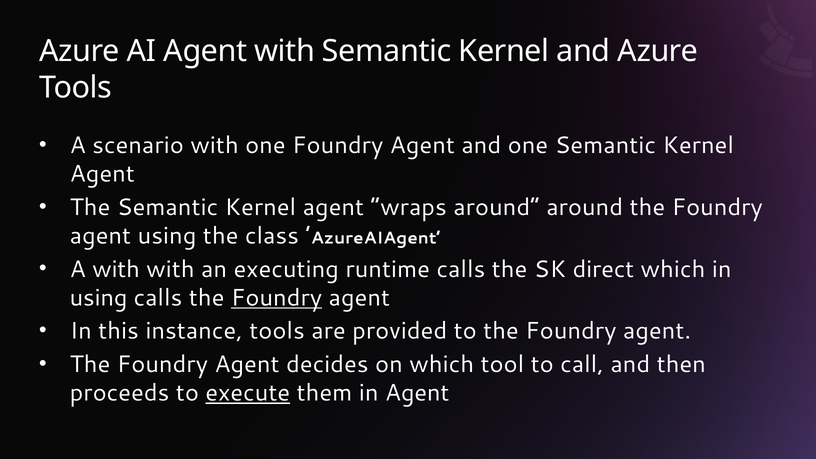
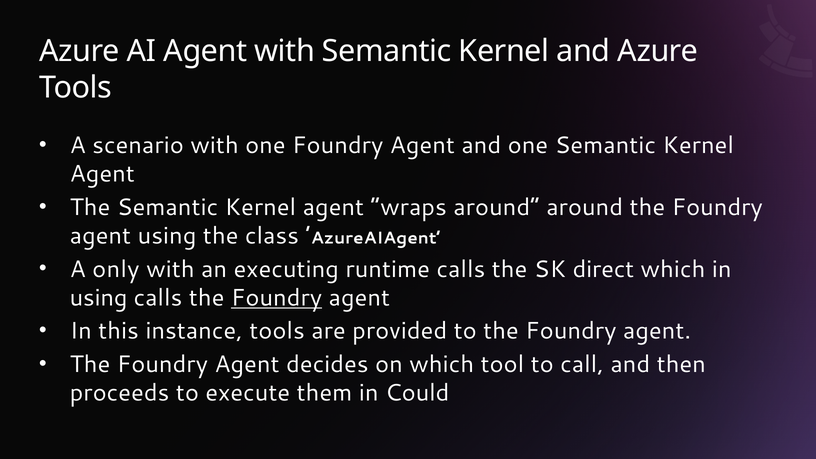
A with: with -> only (116, 269)
execute underline: present -> none (248, 393)
in Agent: Agent -> Could (417, 393)
